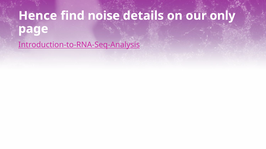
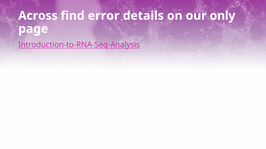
Hence: Hence -> Across (38, 16)
noise: noise -> error (104, 16)
